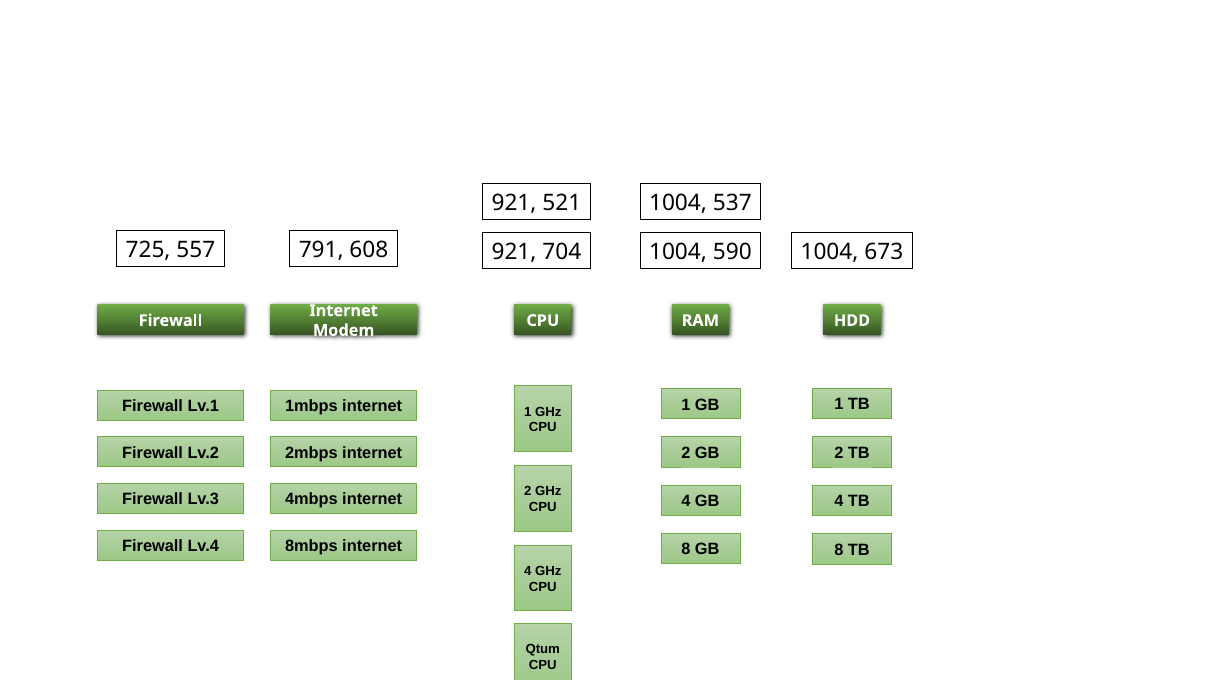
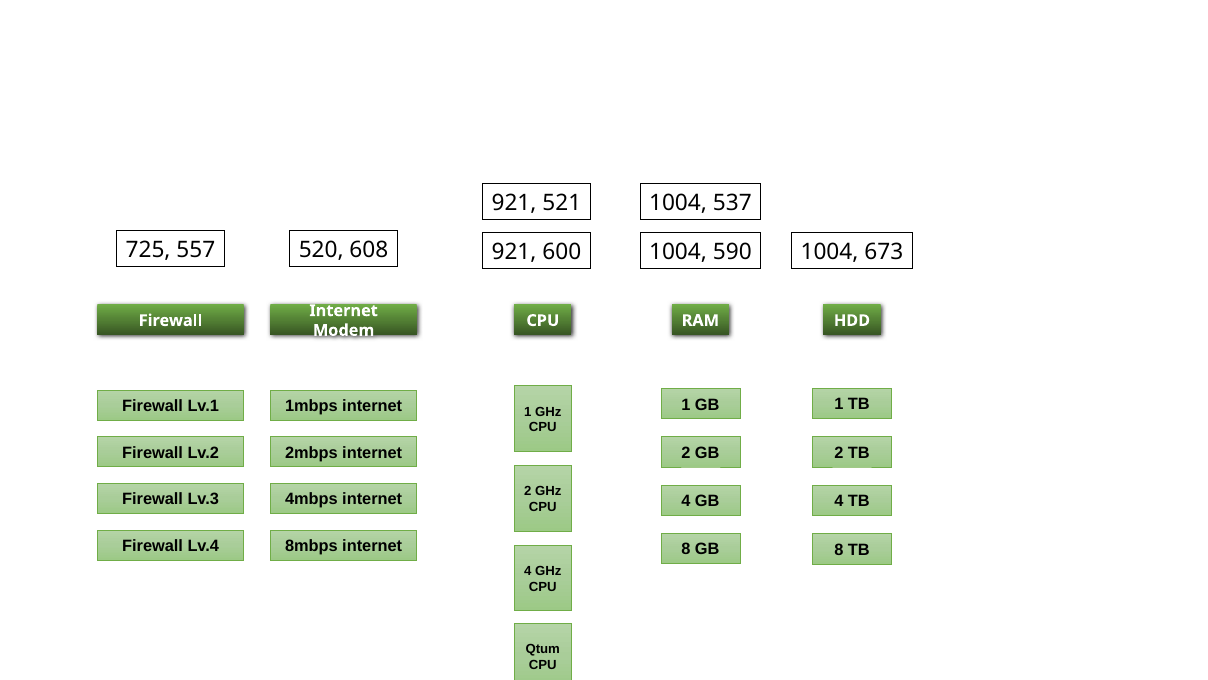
791: 791 -> 520 (321, 250)
704: 704 -> 600 (562, 252)
